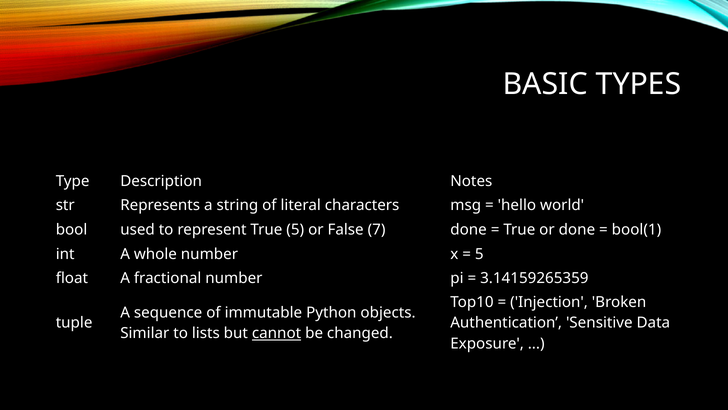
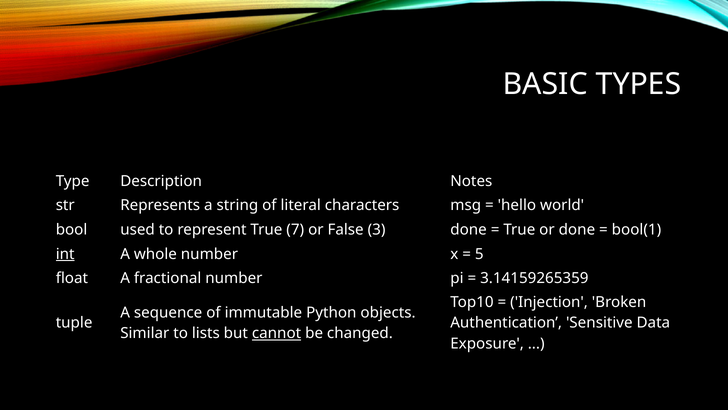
True 5: 5 -> 7 (295, 230)
7: 7 -> 3 (377, 230)
int underline: none -> present (65, 254)
